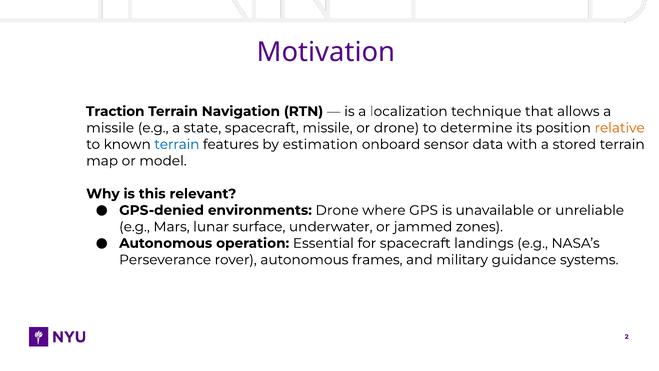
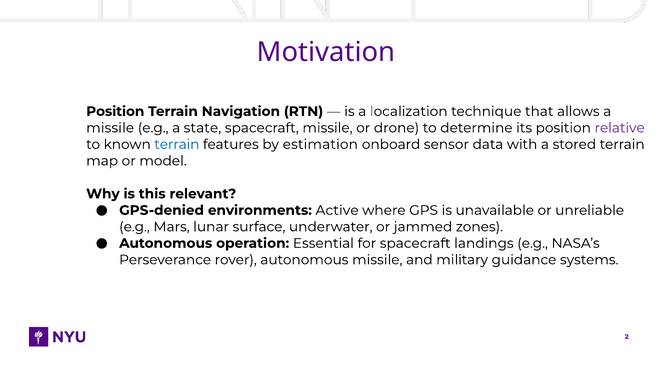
Traction: Traction -> Position (115, 111)
relative colour: orange -> purple (620, 128)
environments Drone: Drone -> Active (337, 210)
autonomous frames: frames -> missile (377, 260)
